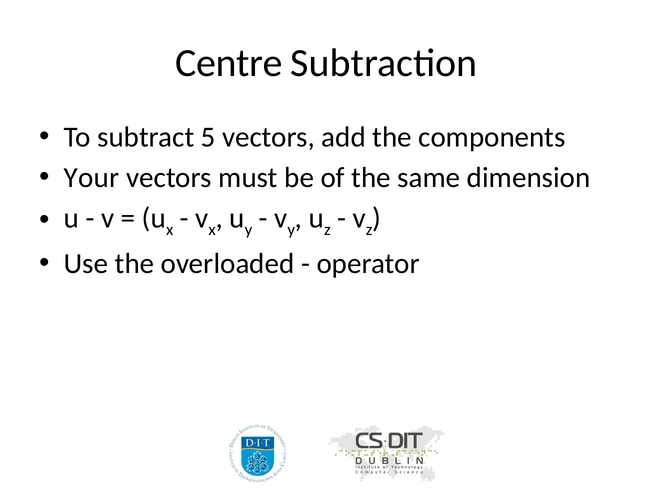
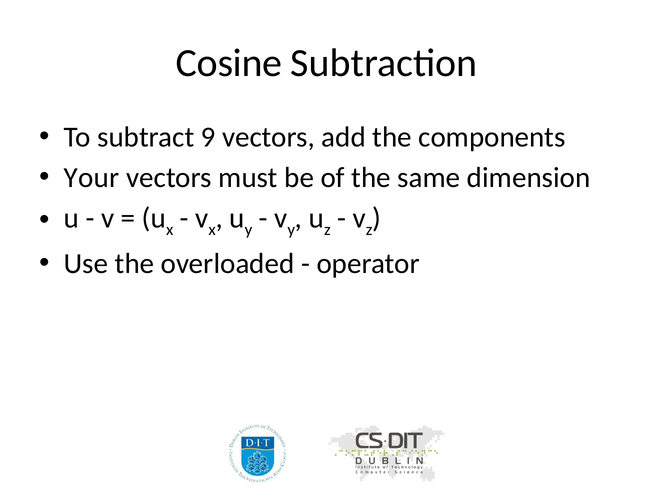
Centre: Centre -> Cosine (229, 63)
5: 5 -> 9 (208, 137)
